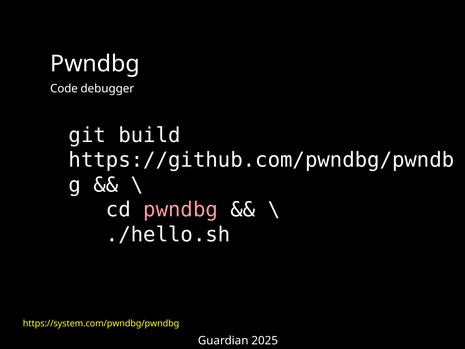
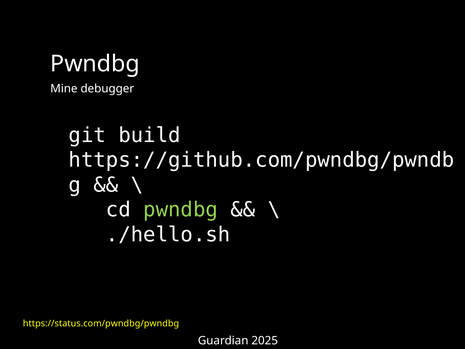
Code: Code -> Mine (64, 89)
pwndbg colour: pink -> light green (181, 210)
https://system.com/pwndbg/pwndbg: https://system.com/pwndbg/pwndbg -> https://status.com/pwndbg/pwndbg (101, 323)
